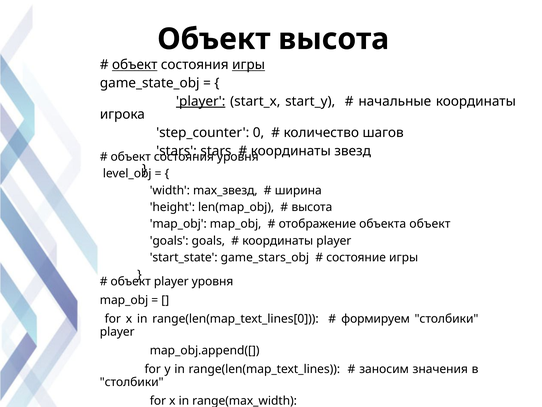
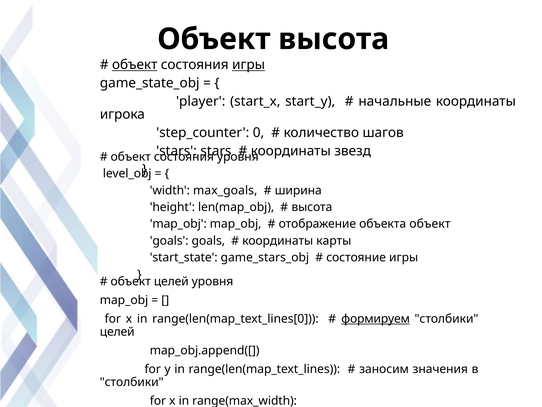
player underline: present -> none (201, 101)
max_звезд: max_звезд -> max_goals (225, 190)
координаты player: player -> карты (334, 241)
player: player -> целей (171, 281)
формируем underline: none -> present (376, 318)
player: player -> целей (117, 331)
